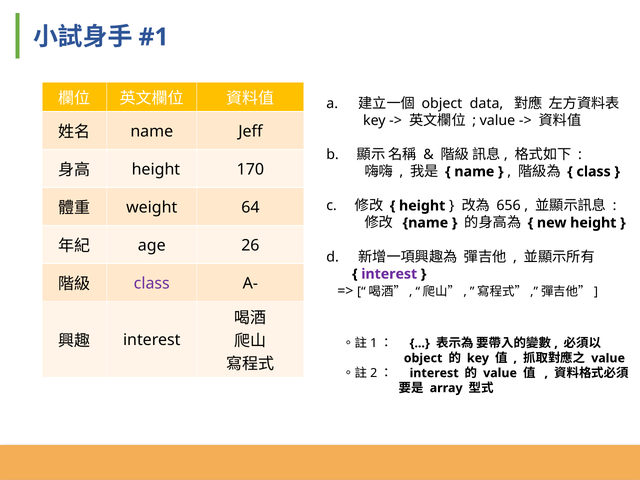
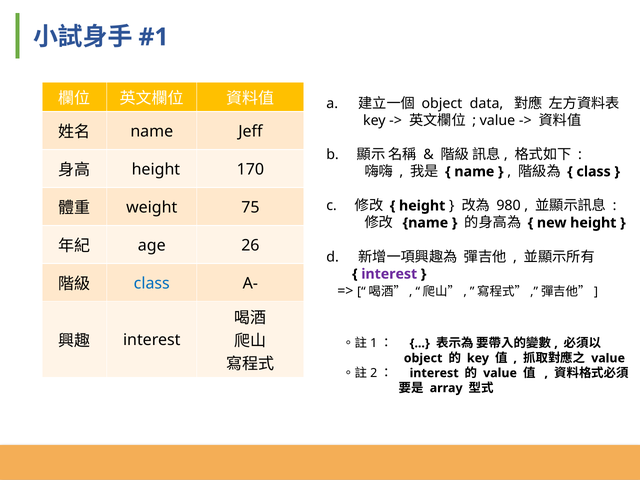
656: 656 -> 980 (509, 206)
64: 64 -> 75 (250, 207)
class colour: purple -> blue (152, 283)
